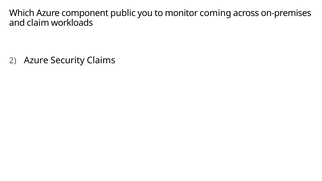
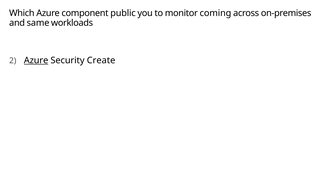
claim: claim -> same (38, 23)
Azure underline: none -> present (36, 60)
Claims: Claims -> Create (101, 60)
